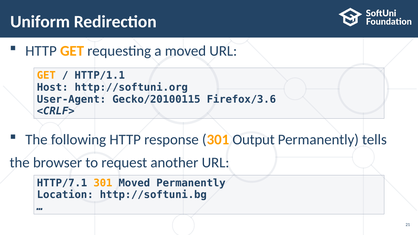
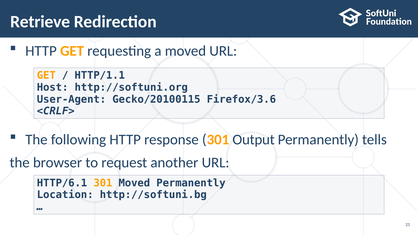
Uniform: Uniform -> Retrieve (40, 22)
HTTP/7.1: HTTP/7.1 -> HTTP/6.1 (62, 183)
